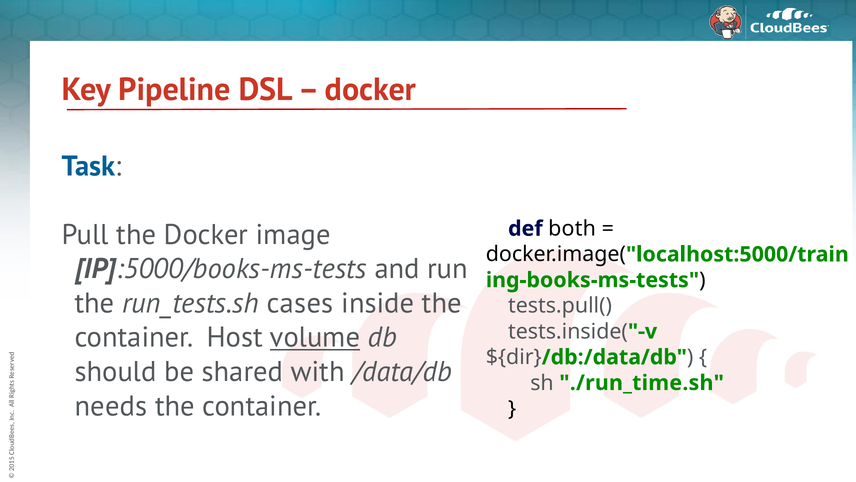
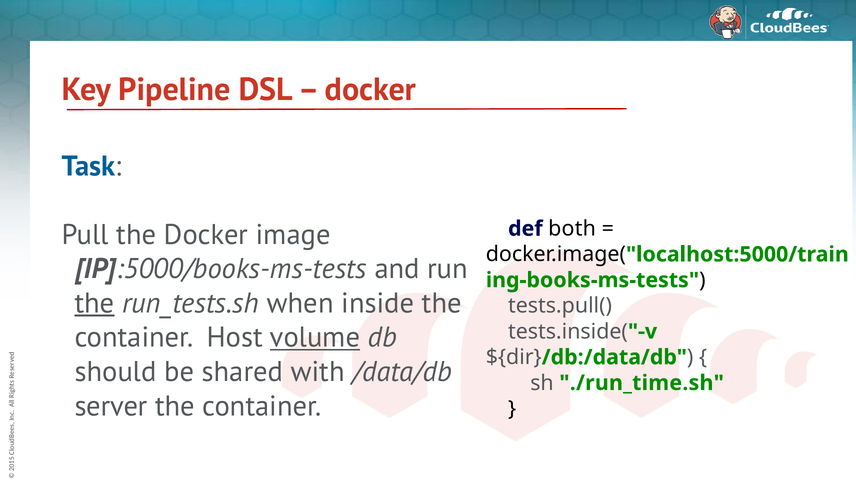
the underline: none -> present (95, 303)
cases: cases -> when (300, 303)
needs: needs -> server (111, 406)
